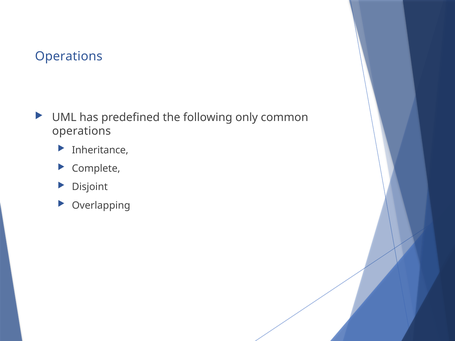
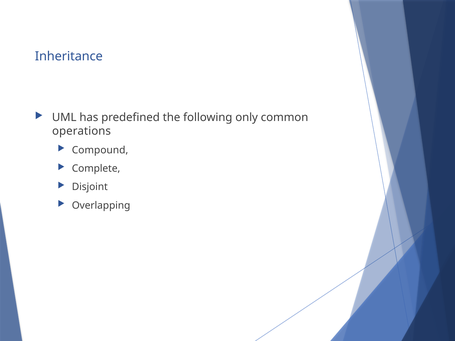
Operations: Operations -> Inheritance (69, 56)
Inheritance: Inheritance -> Compound (100, 150)
